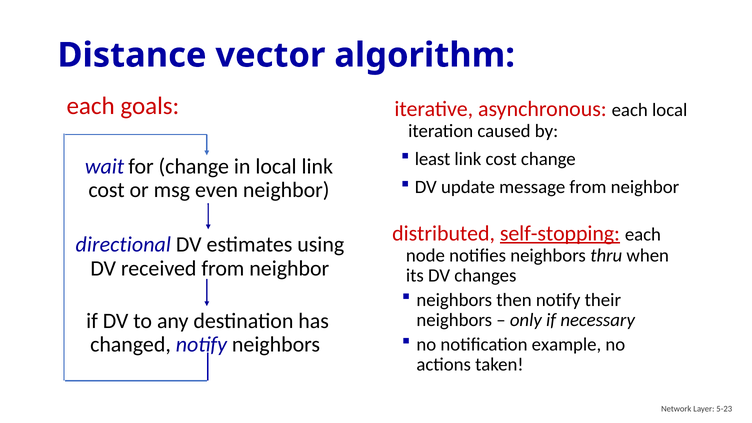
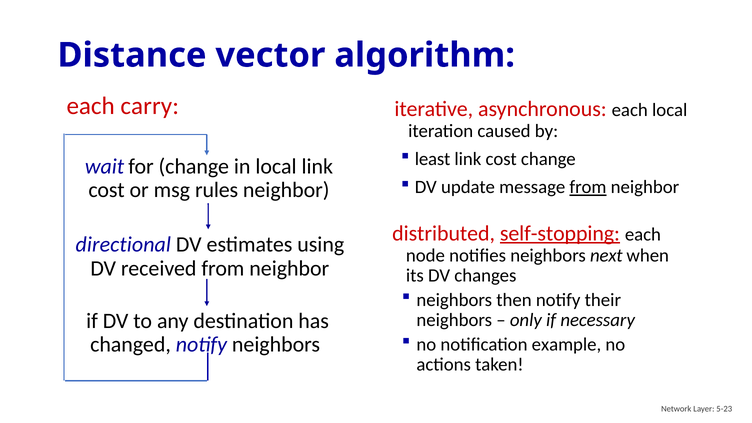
goals: goals -> carry (150, 106)
from underline: none -> present (588, 187)
even: even -> rules (217, 190)
thru: thru -> next (606, 255)
